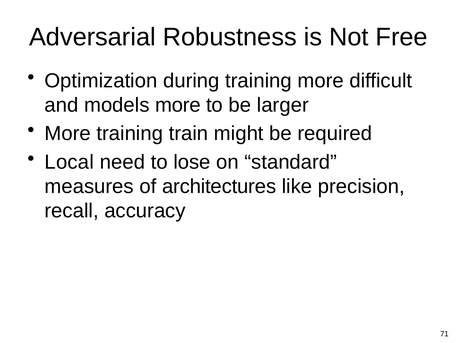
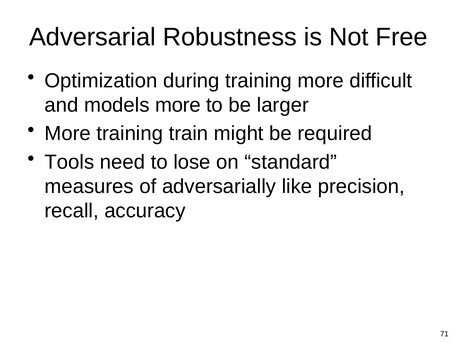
Local: Local -> Tools (69, 162)
architectures: architectures -> adversarially (219, 186)
